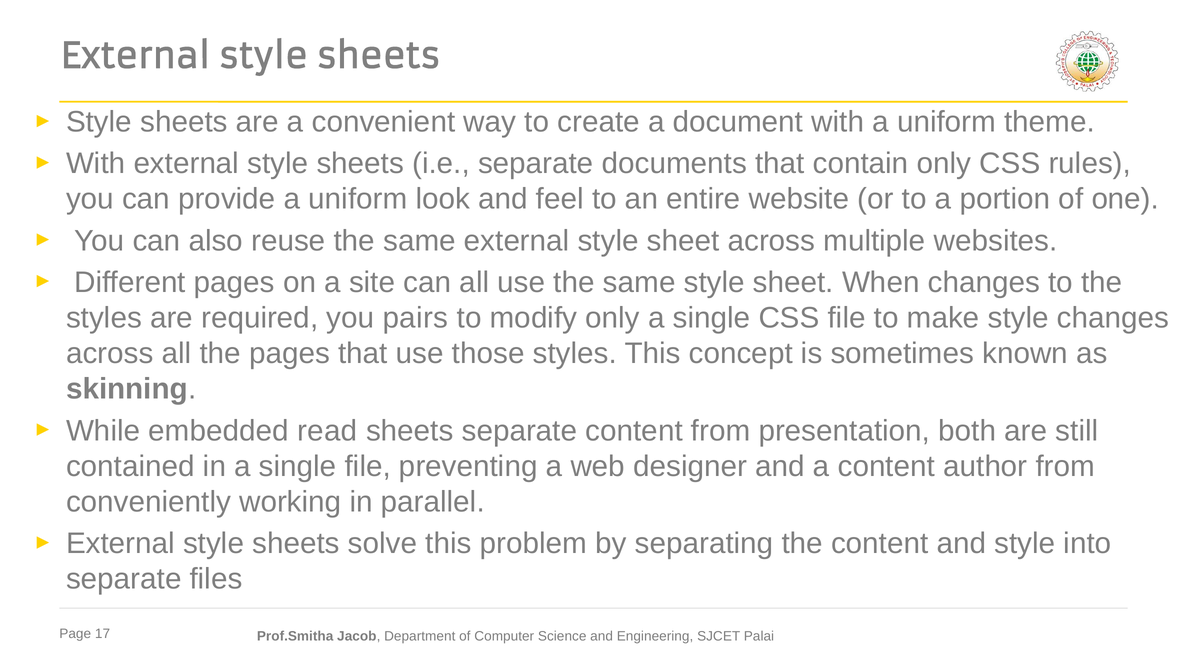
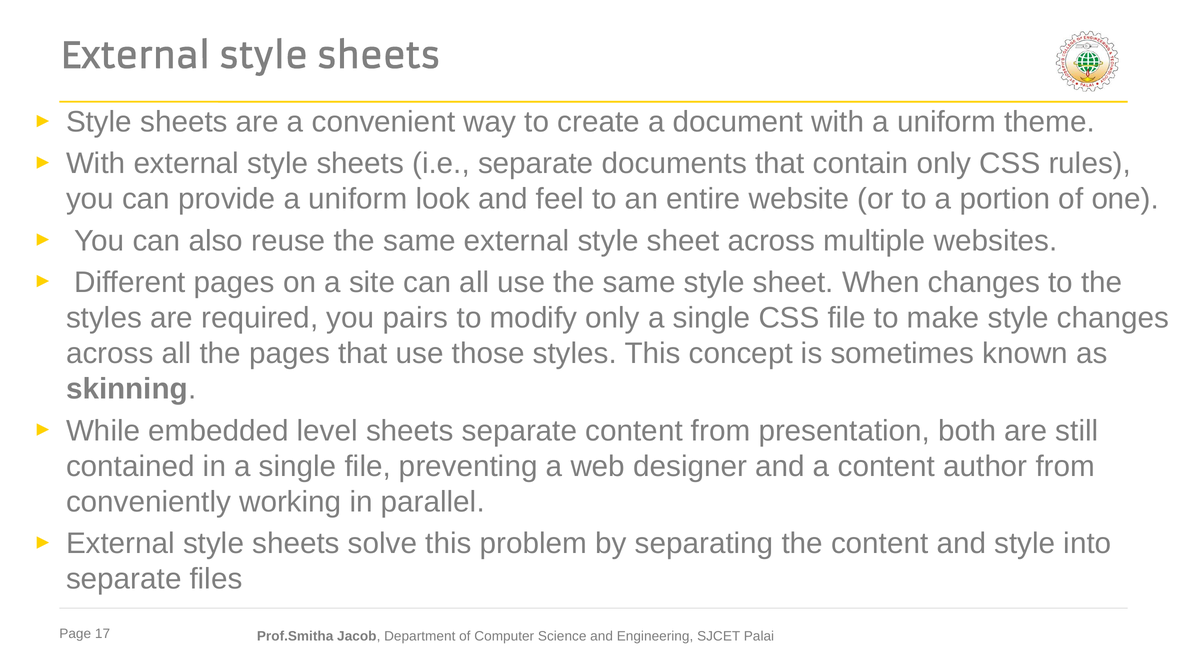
read: read -> level (327, 431)
